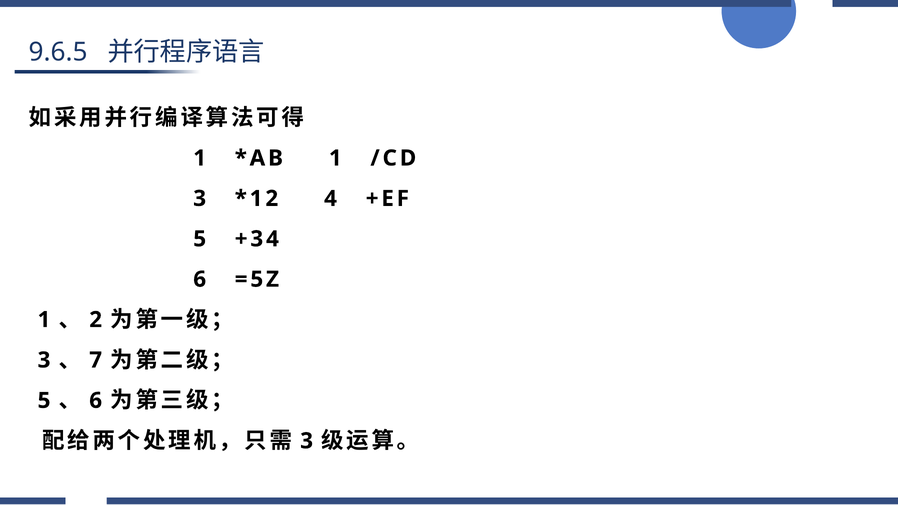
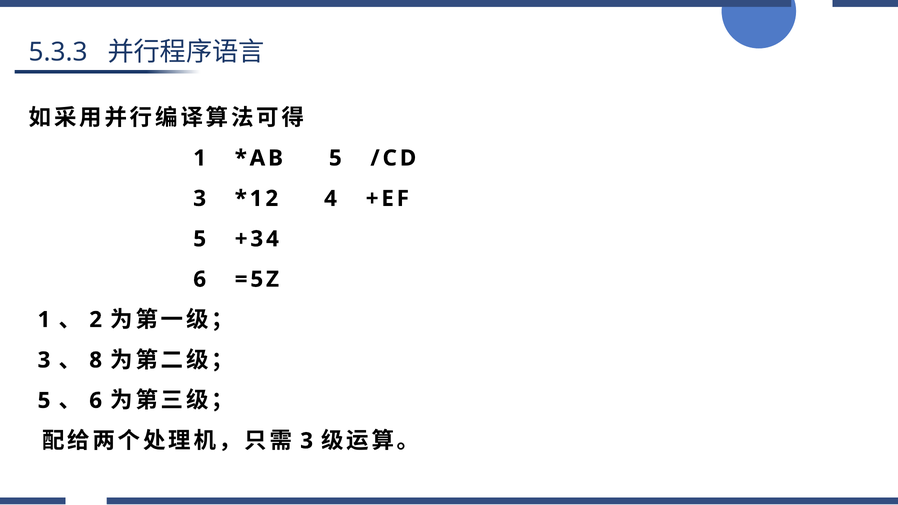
9.6.5: 9.6.5 -> 5.3.3 (58, 52)
1: 1 -> 5 (335, 158)
7: 7 -> 8 (96, 360)
